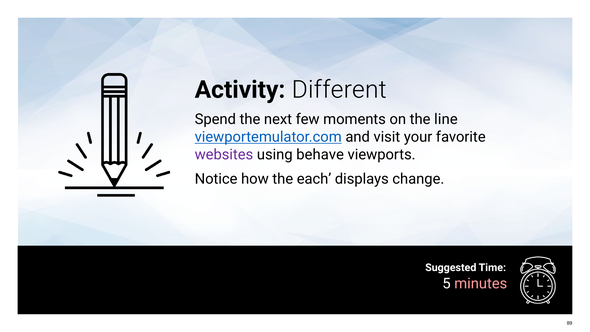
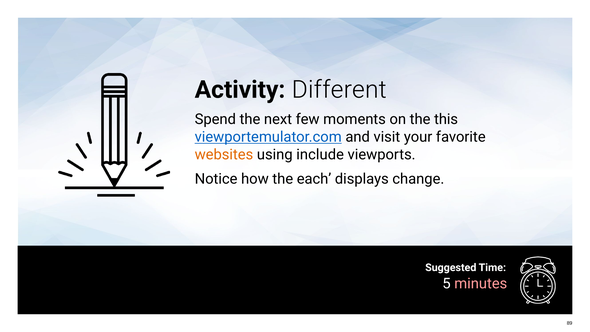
line: line -> this (446, 119)
websites colour: purple -> orange (224, 155)
behave: behave -> include (320, 155)
